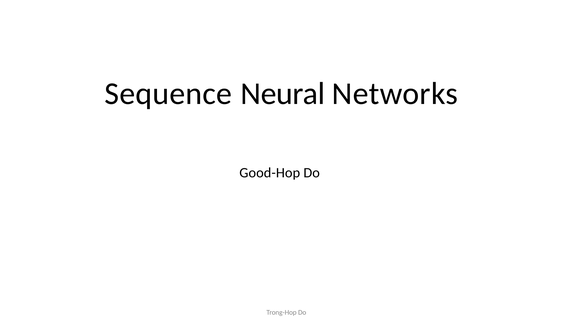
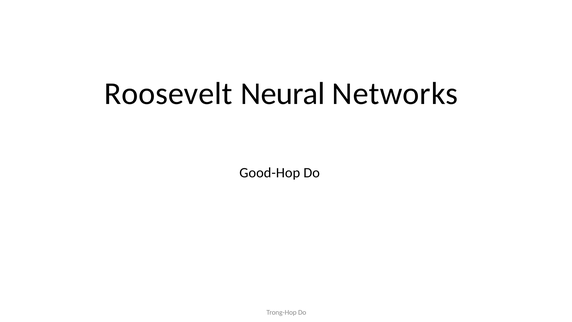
Sequence: Sequence -> Roosevelt (168, 94)
